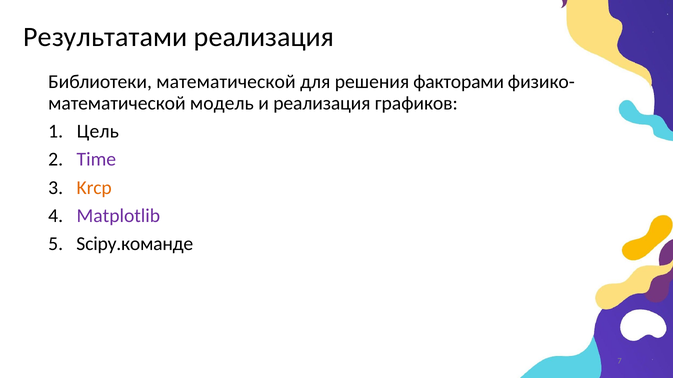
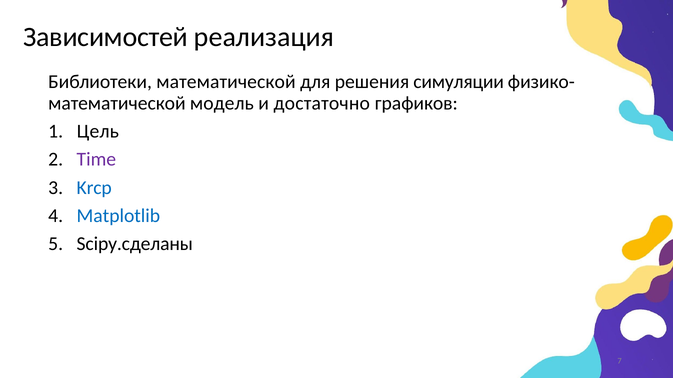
Результатами: Результатами -> Зависимостей (106, 37)
факторами: факторами -> симуляции (459, 82)
и реализация: реализация -> достаточно (322, 103)
Krcp colour: orange -> blue (94, 188)
Matplotlib colour: purple -> blue (118, 216)
Scipy.команде: Scipy.команде -> Scipy.сделаны (135, 244)
